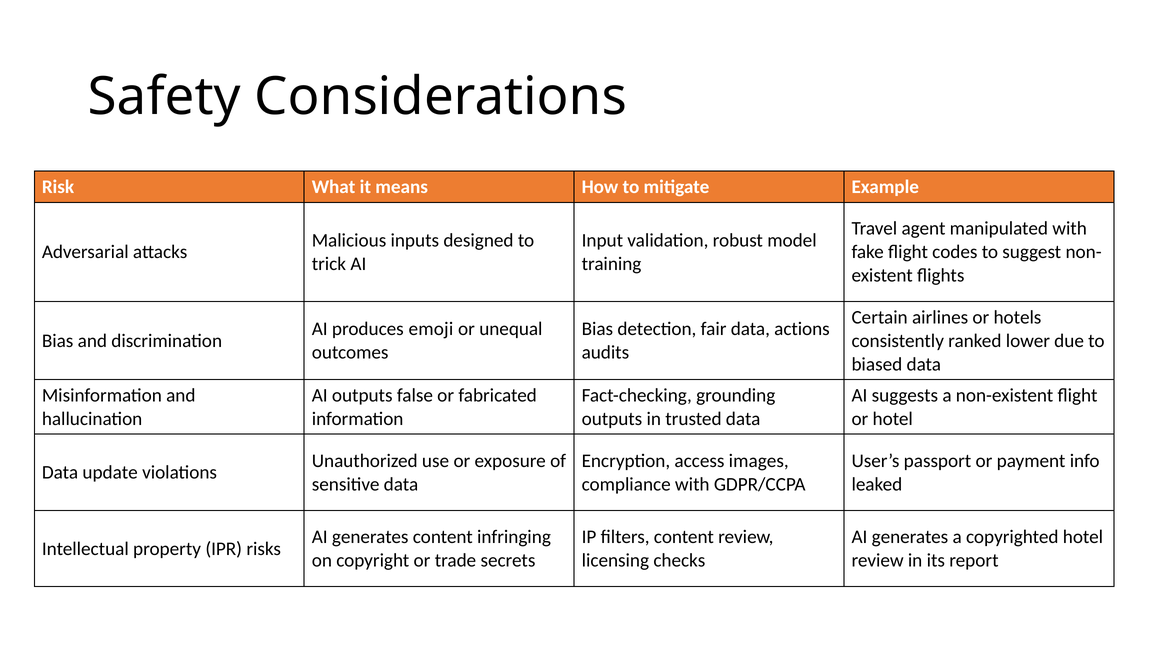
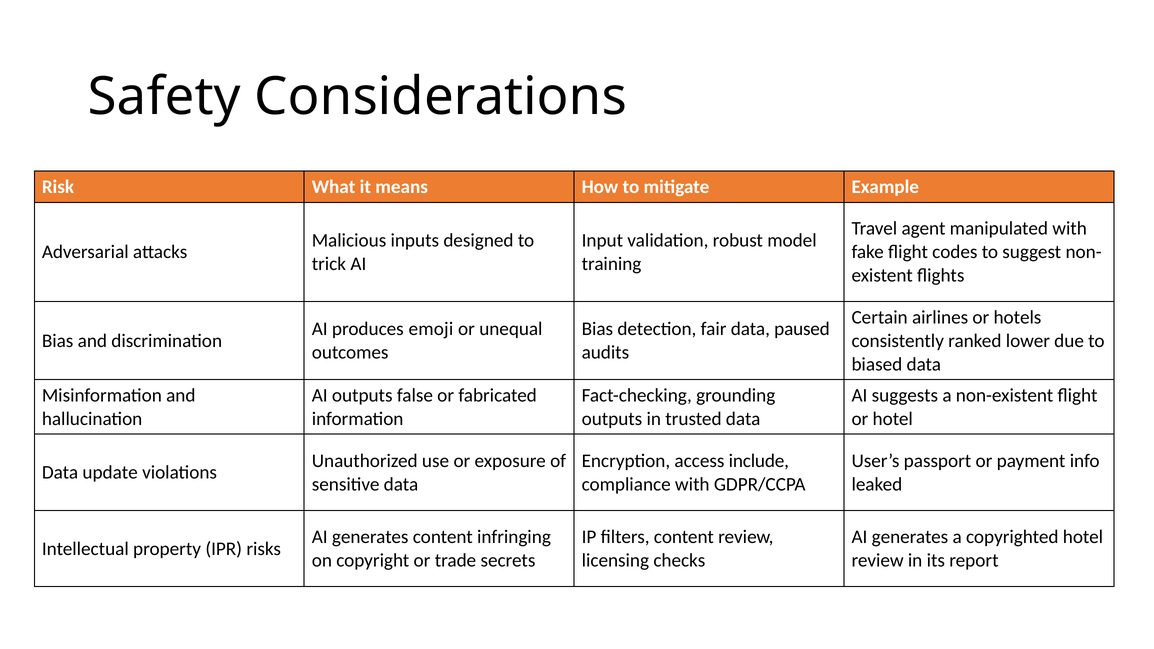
actions: actions -> paused (802, 329)
images: images -> include (759, 461)
